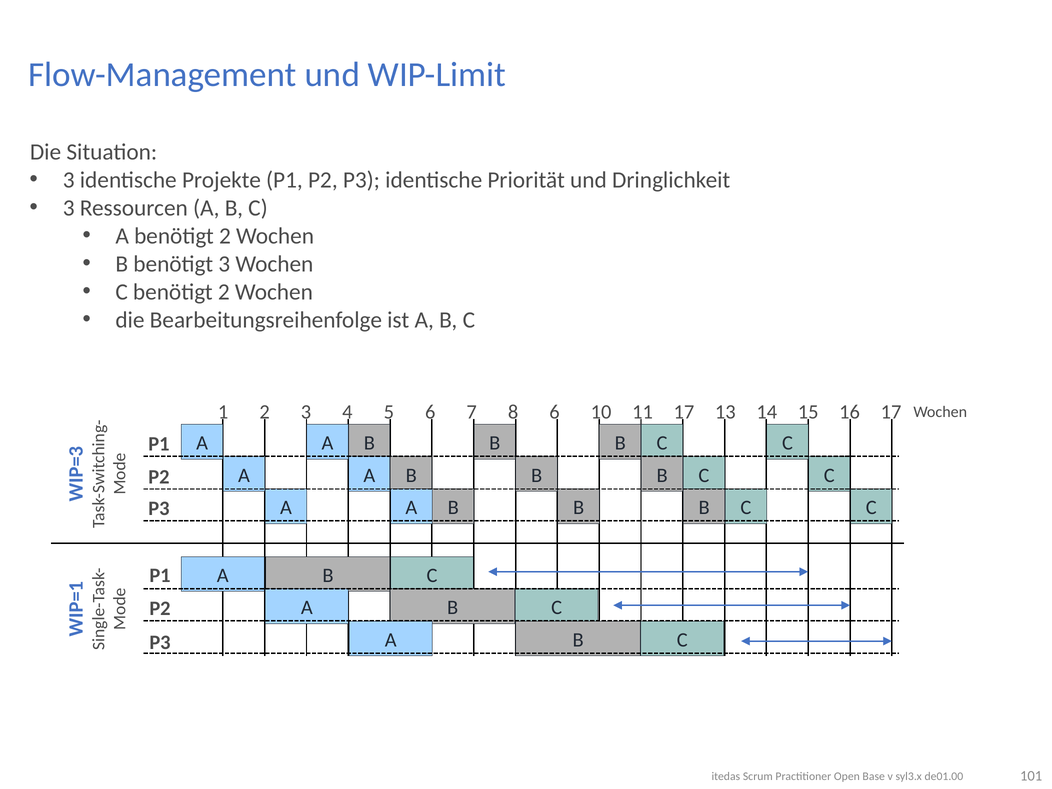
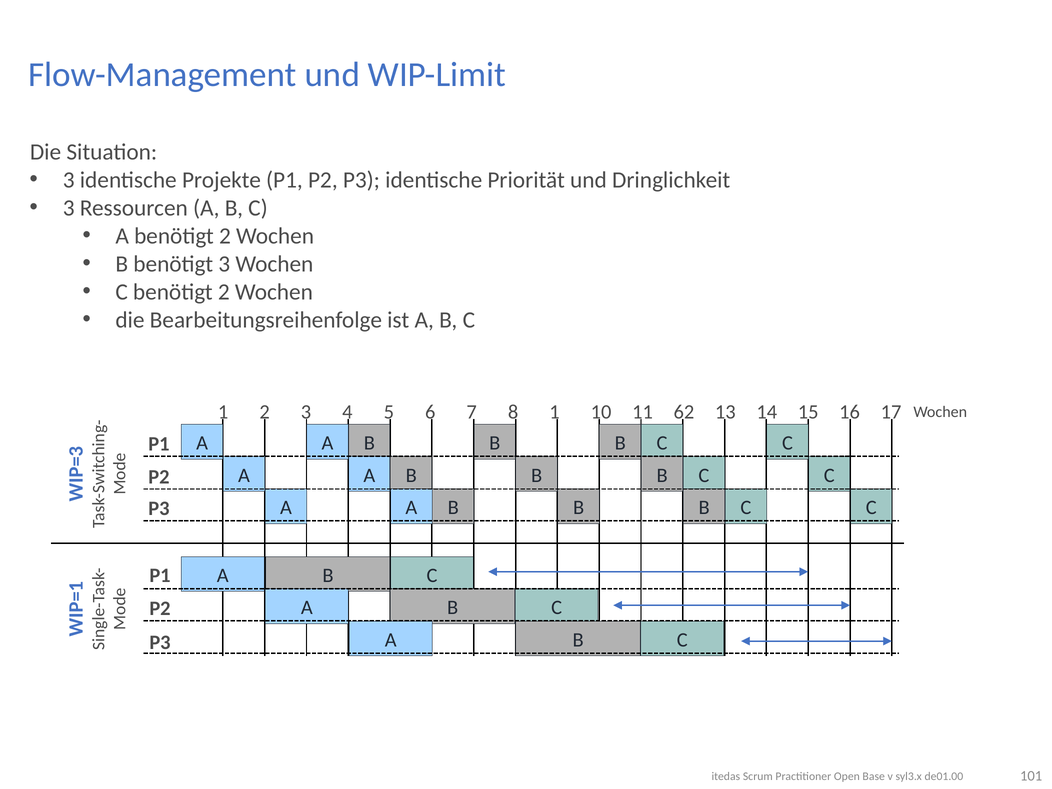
8 6: 6 -> 1 (554, 412)
11 17: 17 -> 62 (684, 412)
